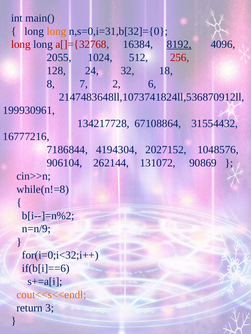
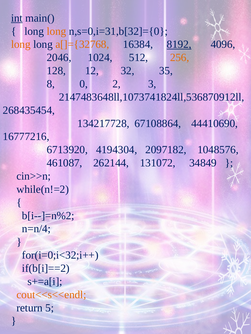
int underline: none -> present (17, 18)
long colour: red -> orange (21, 44)
a[]={32768 colour: red -> orange (82, 44)
2055: 2055 -> 2046 (59, 58)
256 colour: red -> orange (180, 58)
24: 24 -> 12 (92, 71)
18: 18 -> 35 (166, 71)
7: 7 -> 0 (84, 84)
6: 6 -> 3 (152, 84)
199930961: 199930961 -> 268435454 (29, 110)
31554432: 31554432 -> 44410690 (215, 124)
7186844: 7186844 -> 6713920 (67, 150)
2027152: 2027152 -> 2097182 (166, 150)
906104: 906104 -> 461087 (65, 163)
90869: 90869 -> 34849 (203, 163)
while(n!=8: while(n!=8 -> while(n!=2 (43, 190)
n=n/9: n=n/9 -> n=n/4 (36, 229)
if(b[i]==6: if(b[i]==6 -> if(b[i]==2 (46, 269)
3: 3 -> 5 (50, 308)
